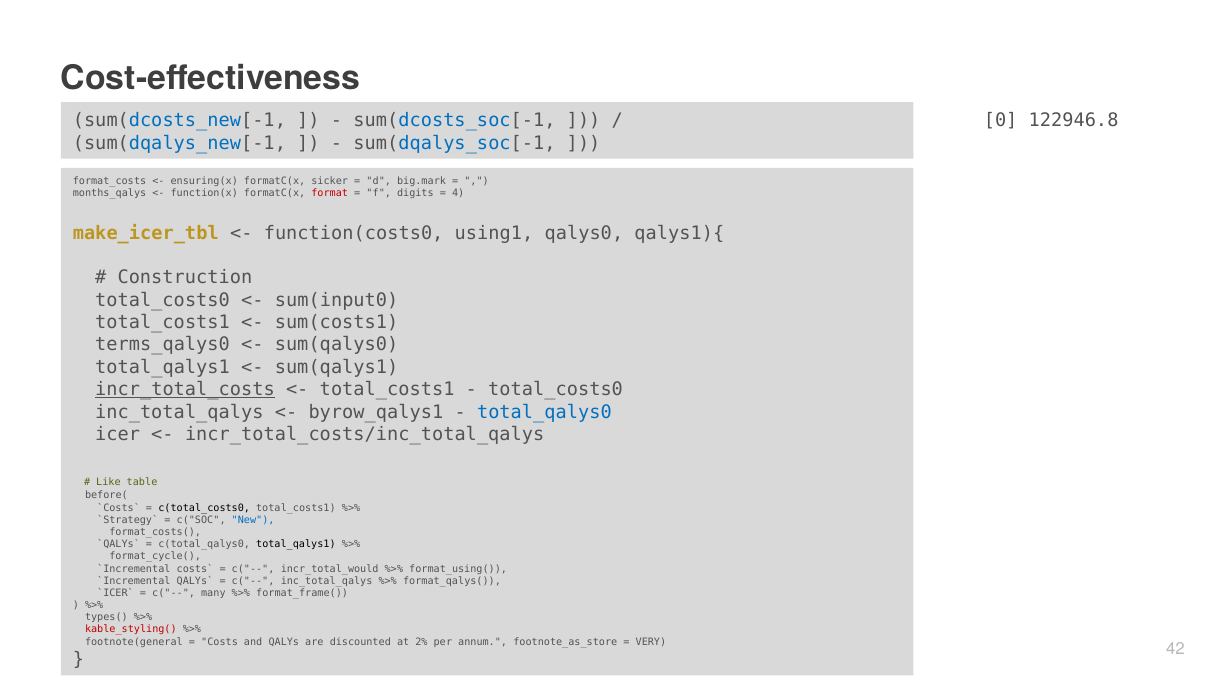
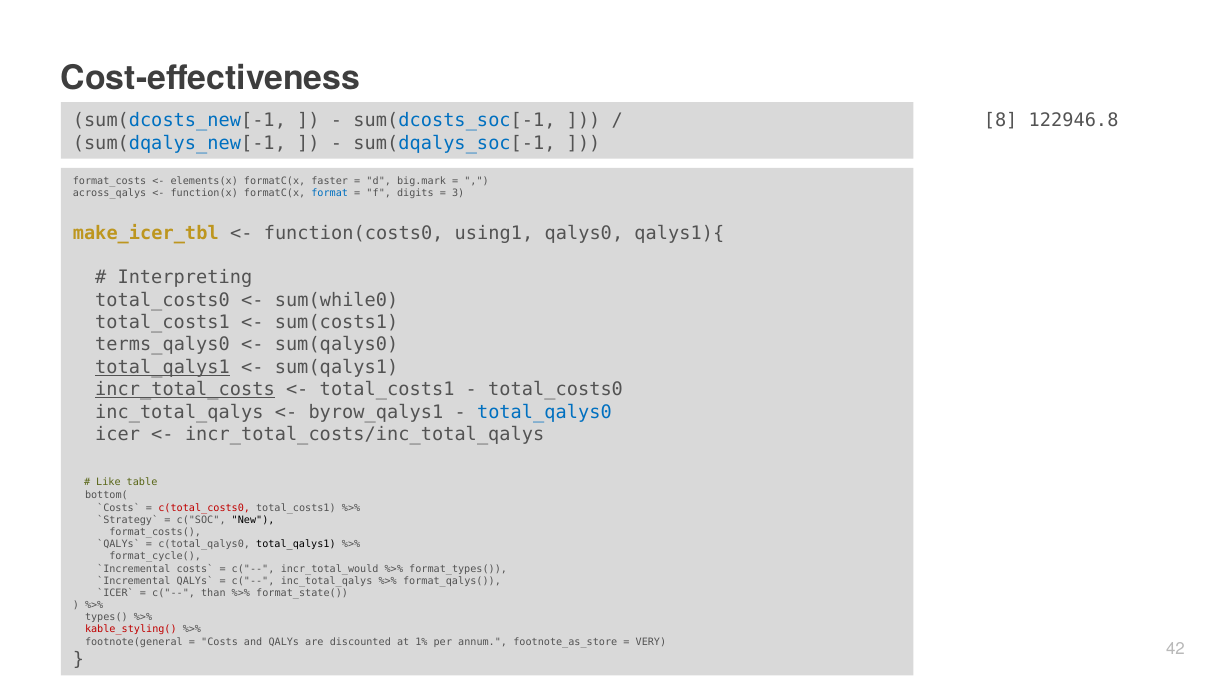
0: 0 -> 8 (1001, 121)
ensuring(x: ensuring(x -> elements(x (204, 181)
sicker: sicker -> faster (330, 181)
months_qalys: months_qalys -> across_qalys (110, 193)
format colour: red -> blue (330, 193)
4: 4 -> 3 (458, 193)
Construction: Construction -> Interpreting (185, 278)
sum(input0: sum(input0 -> sum(while0 (337, 300)
total_qalys1 underline: none -> present (163, 367)
before(: before( -> bottom( (106, 496)
c(total_costs0 colour: black -> red (204, 508)
New colour: blue -> black (253, 520)
format_using(: format_using( -> format_types( (458, 569)
many: many -> than (213, 593)
format_frame(: format_frame( -> format_state( (302, 593)
2%: 2% -> 1% (421, 642)
